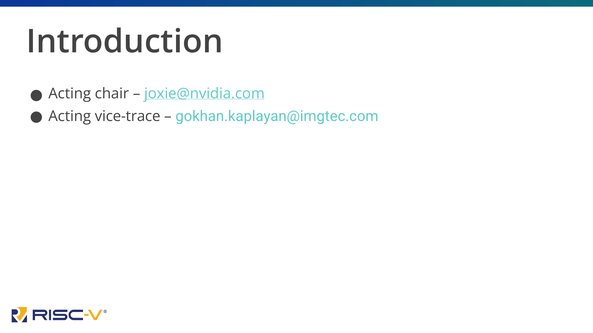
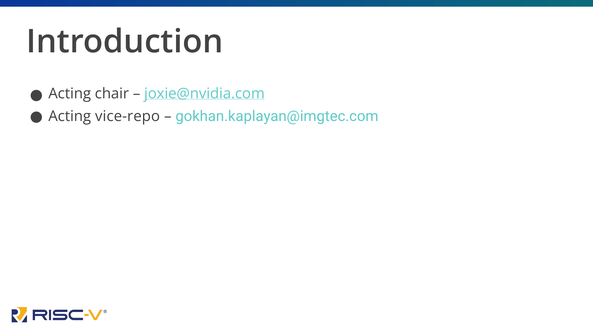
vice-trace: vice-trace -> vice-repo (128, 117)
